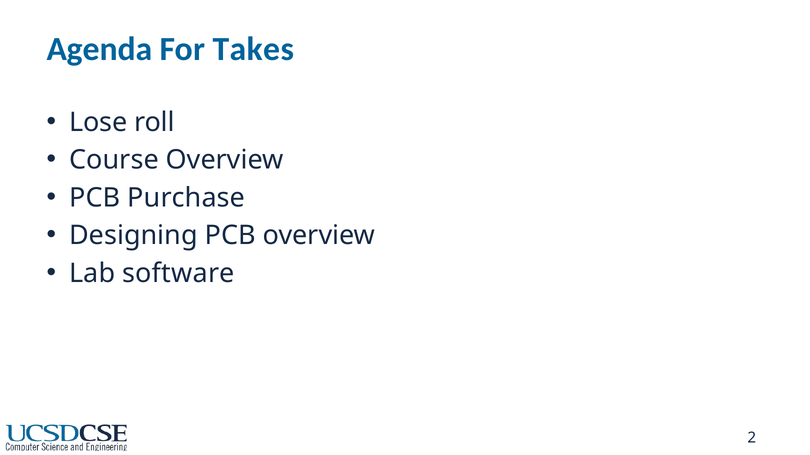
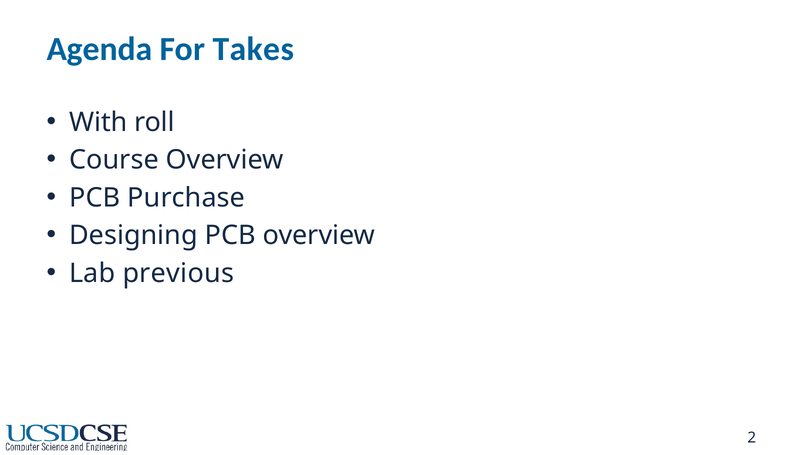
Lose: Lose -> With (98, 122)
software: software -> previous (178, 274)
